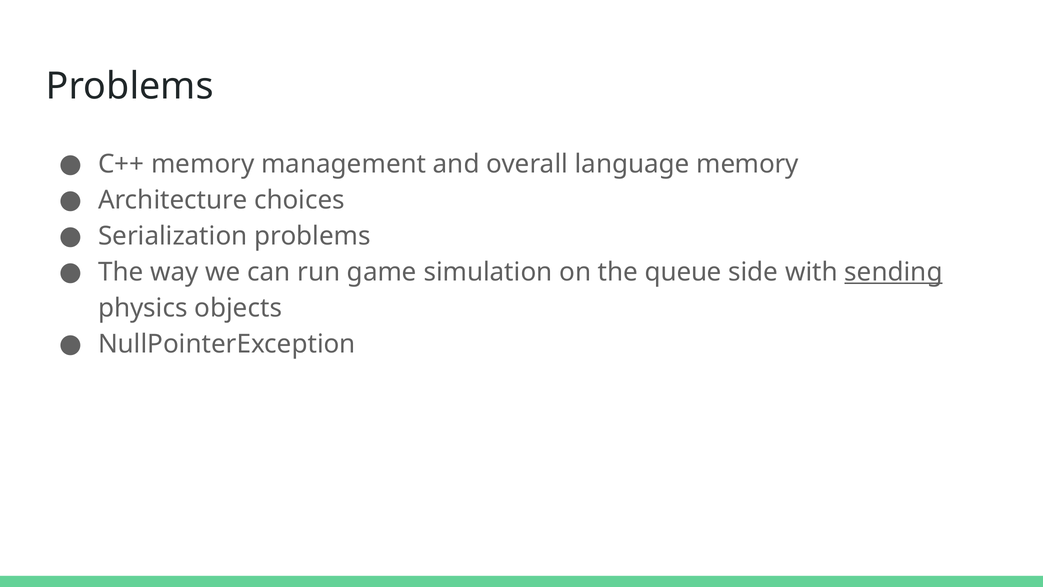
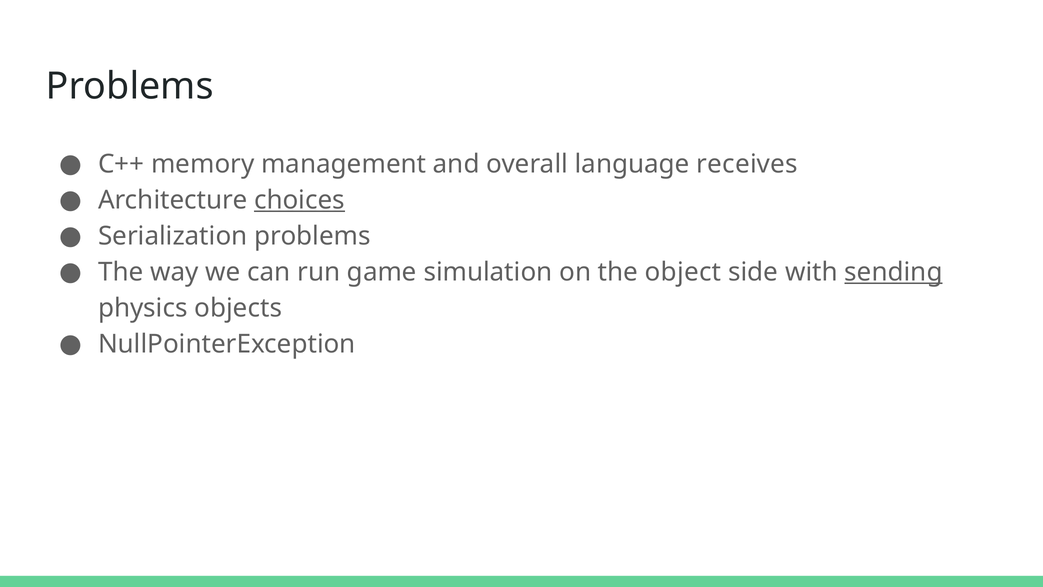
language memory: memory -> receives (747, 164)
choices underline: none -> present (299, 200)
queue: queue -> object (683, 272)
